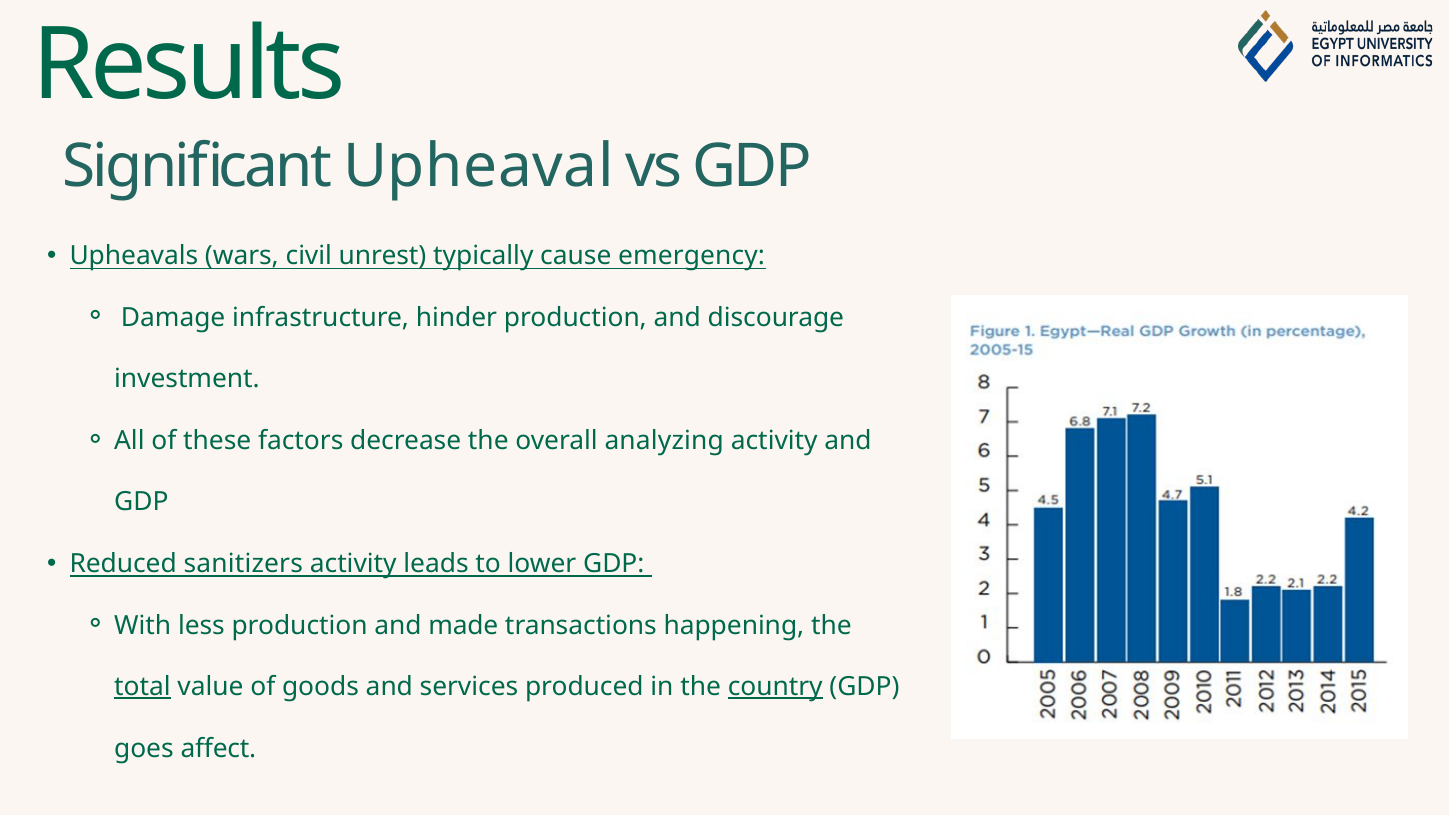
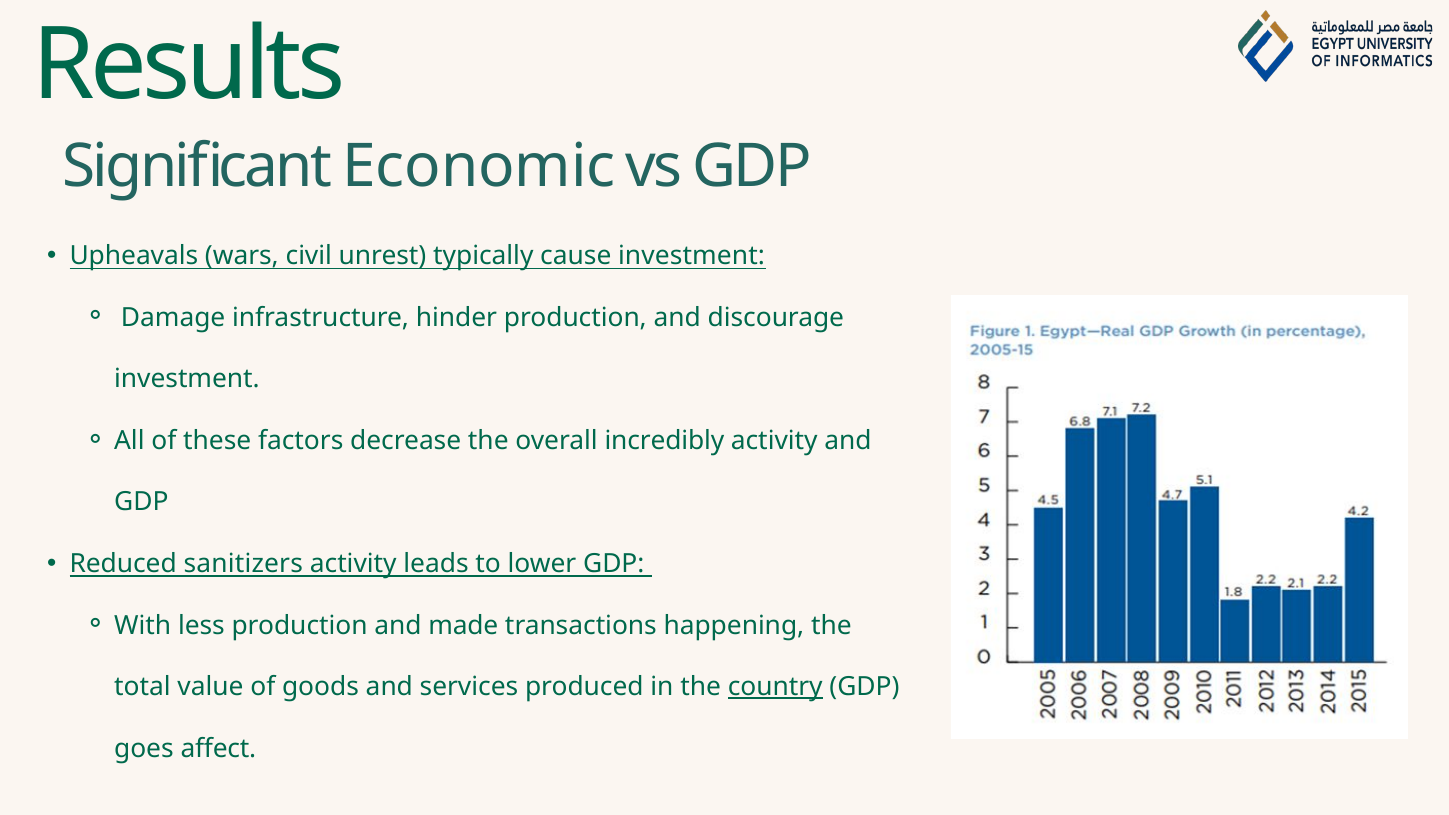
Upheaval: Upheaval -> Economic (479, 167)
cause emergency: emergency -> investment (692, 256)
analyzing: analyzing -> incredibly (664, 441)
total underline: present -> none (142, 687)
